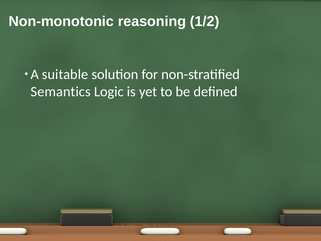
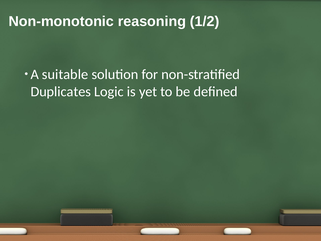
Semantics: Semantics -> Duplicates (61, 92)
